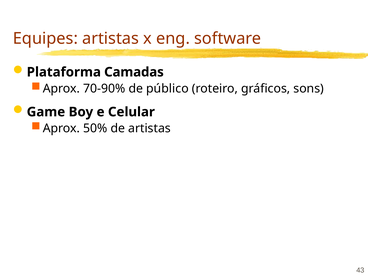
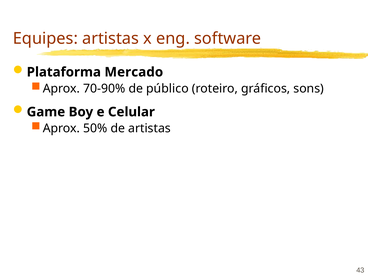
Camadas: Camadas -> Mercado (134, 72)
